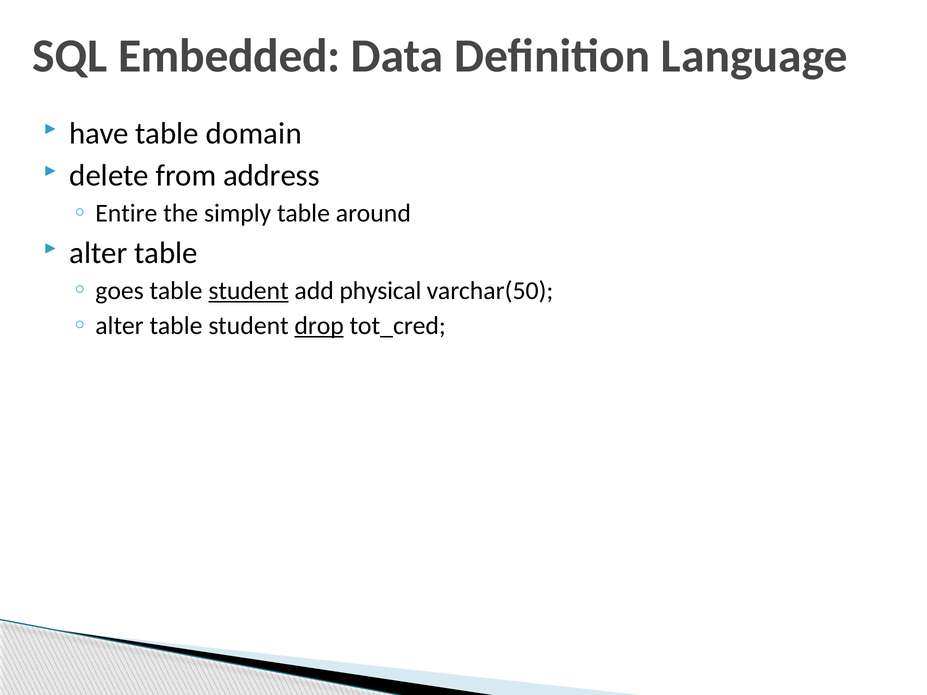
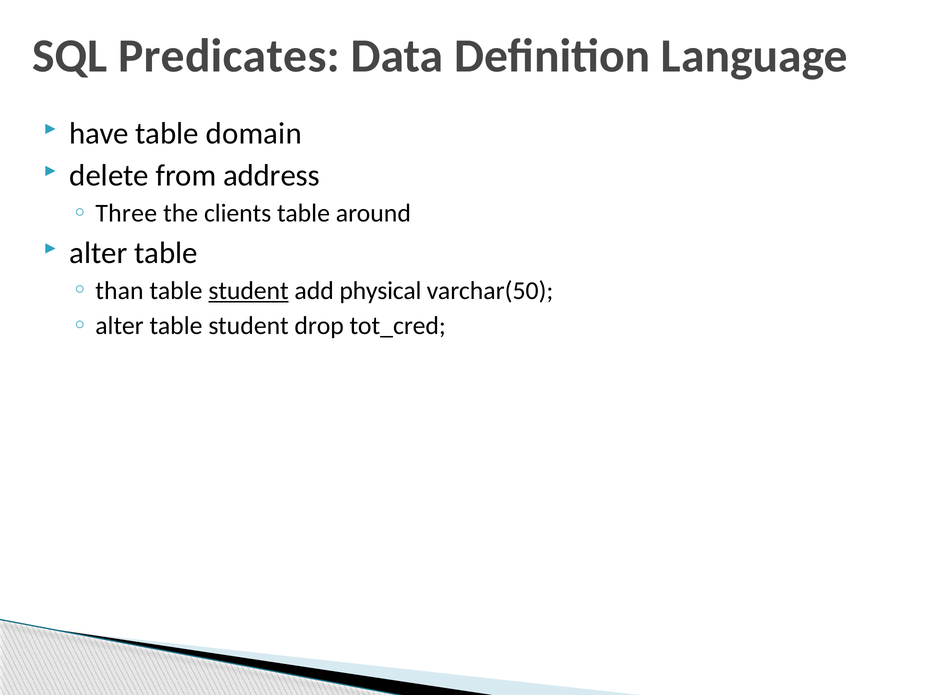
Embedded: Embedded -> Predicates (229, 56)
Entire: Entire -> Three (126, 214)
simply: simply -> clients (238, 214)
goes: goes -> than (119, 291)
drop underline: present -> none (319, 326)
